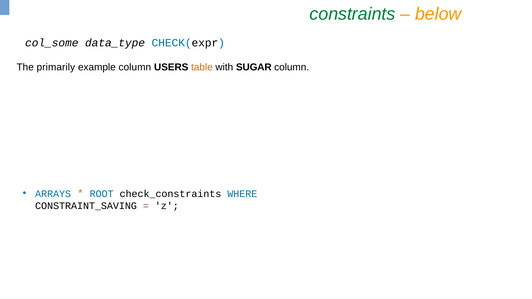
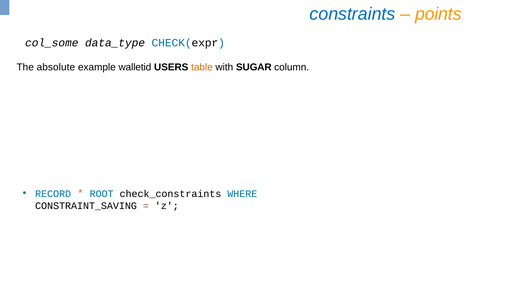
constraints colour: green -> blue (352, 14)
below: below -> points (438, 14)
primarily: primarily -> absolute (56, 67)
example column: column -> walletid (135, 67)
ARRAYS: ARRAYS -> RECORD (53, 194)
